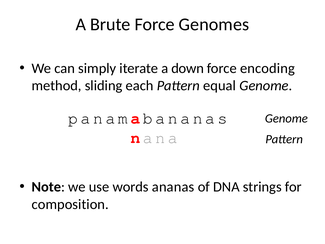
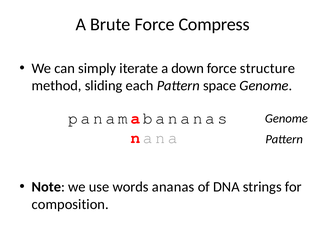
Genomes: Genomes -> Compress (214, 24)
encoding: encoding -> structure (267, 68)
equal: equal -> space (220, 86)
